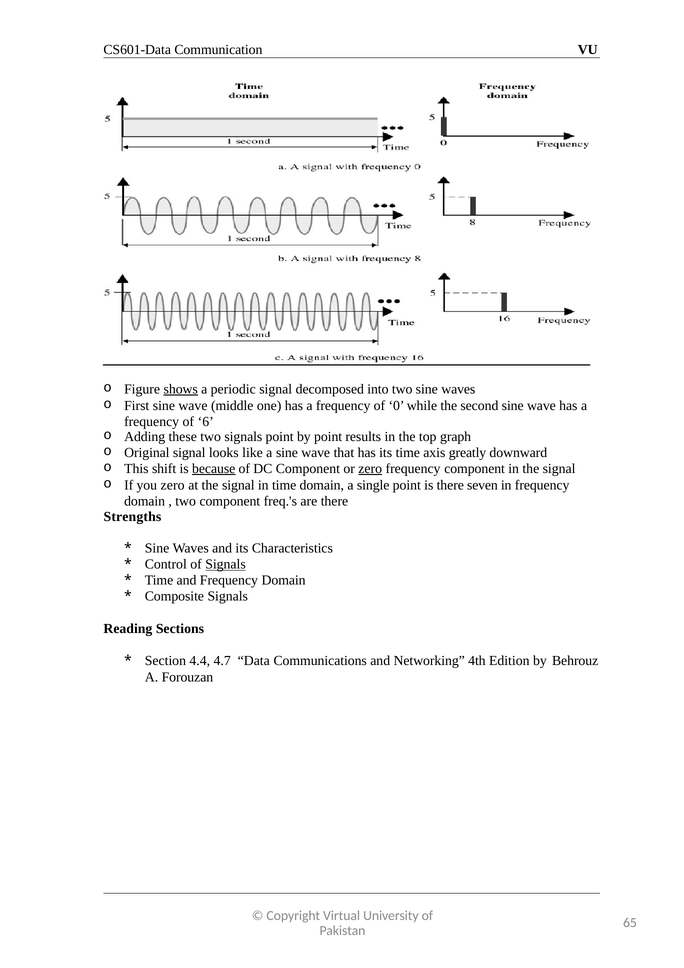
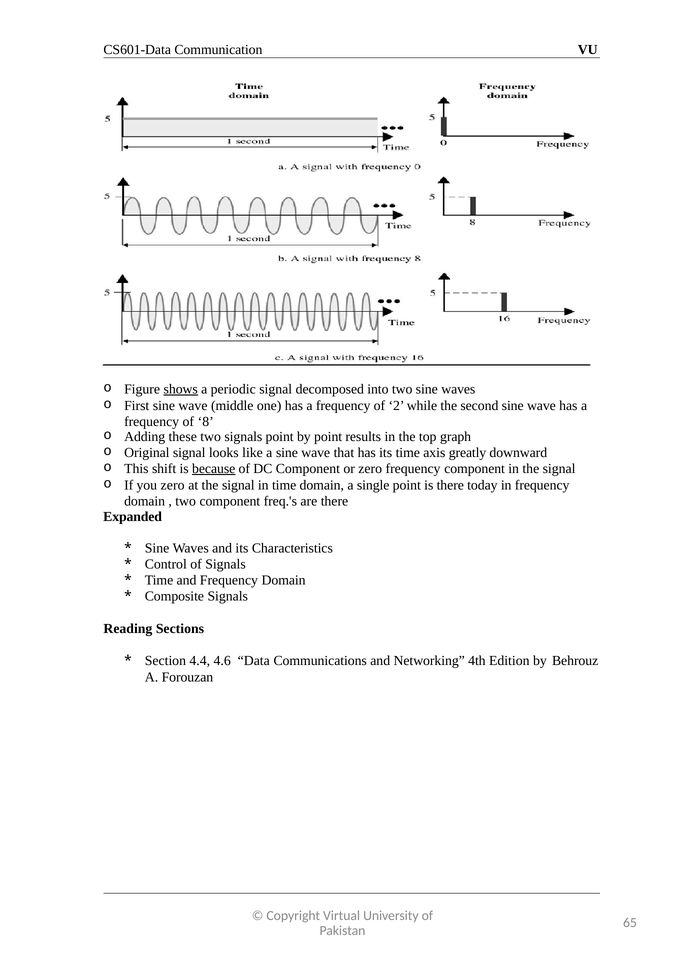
0: 0 -> 2 (397, 406)
6: 6 -> 8 (206, 422)
zero underline: present -> none (370, 469)
seven: seven -> today (482, 485)
Strengths: Strengths -> Expanded (133, 517)
Signals underline: present -> none (226, 564)
4.7: 4.7 -> 4.6 (222, 661)
